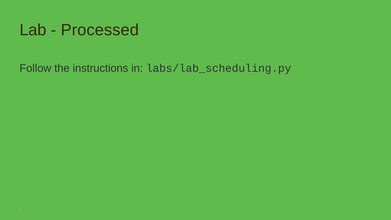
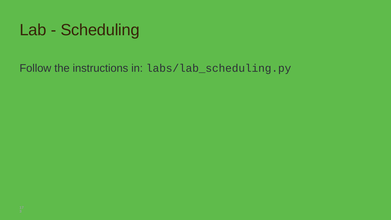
Processed: Processed -> Scheduling (100, 30)
